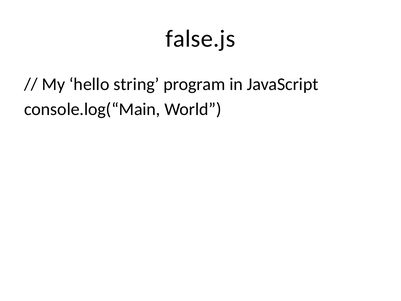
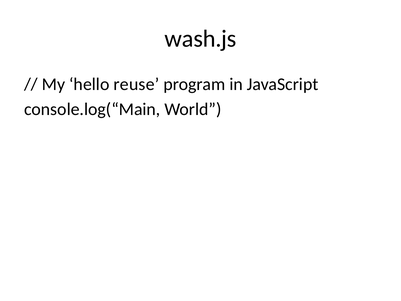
false.js: false.js -> wash.js (201, 39)
string: string -> reuse (136, 84)
